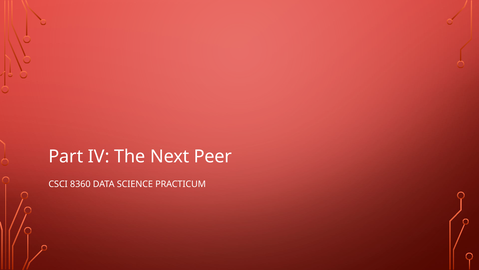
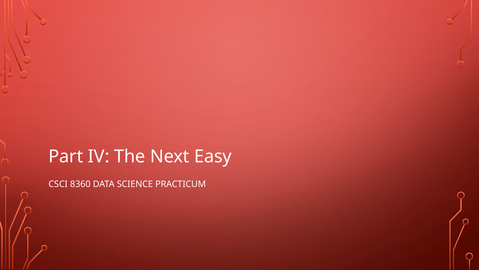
Peer: Peer -> Easy (213, 156)
